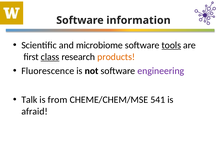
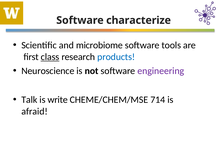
information: information -> characterize (139, 20)
tools underline: present -> none (171, 45)
products colour: orange -> blue (116, 57)
Fluorescence: Fluorescence -> Neuroscience (48, 71)
from: from -> write (58, 100)
541: 541 -> 714 (158, 100)
